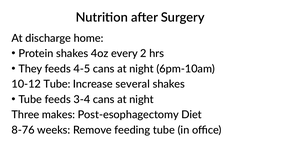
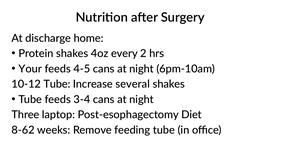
They: They -> Your (30, 69)
makes: makes -> laptop (58, 115)
8-76: 8-76 -> 8-62 (23, 130)
